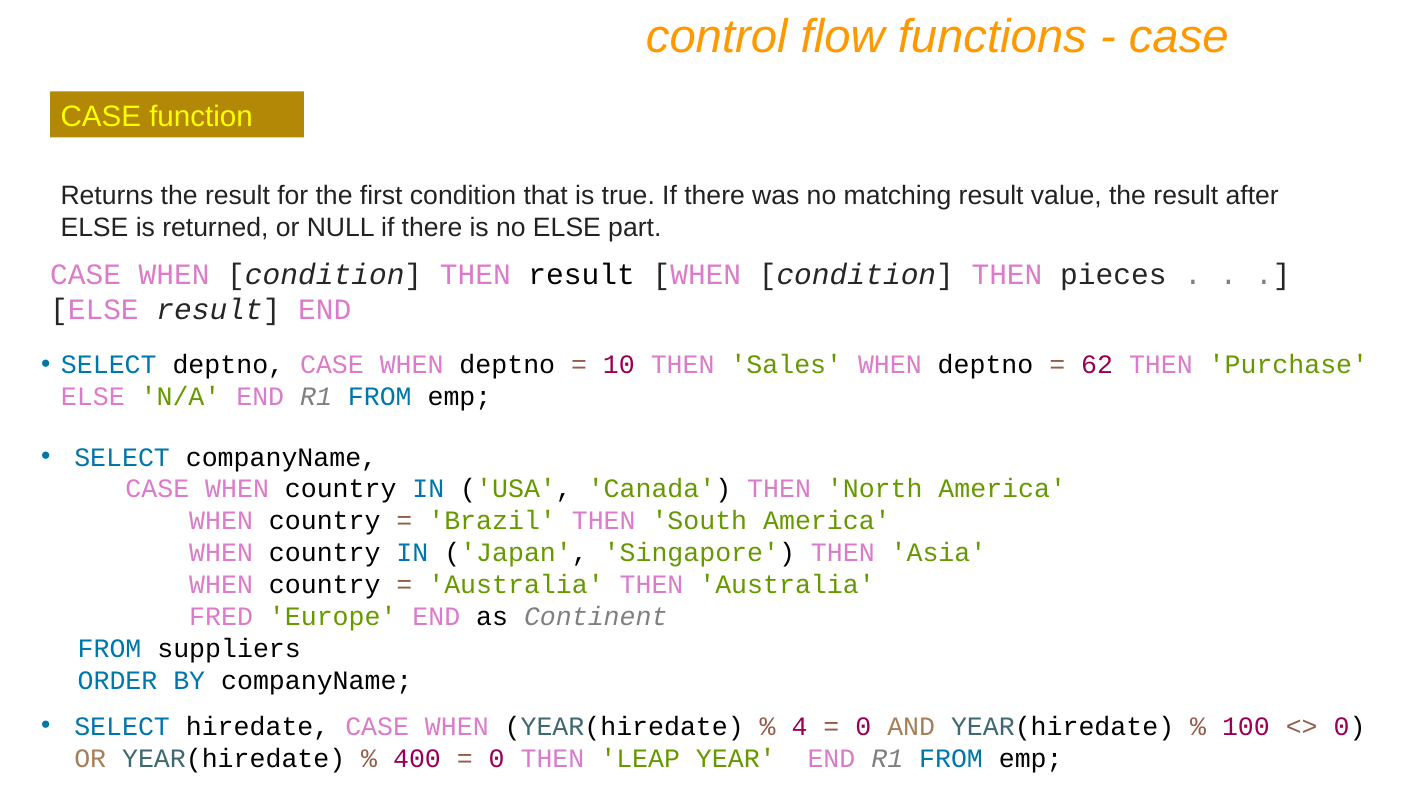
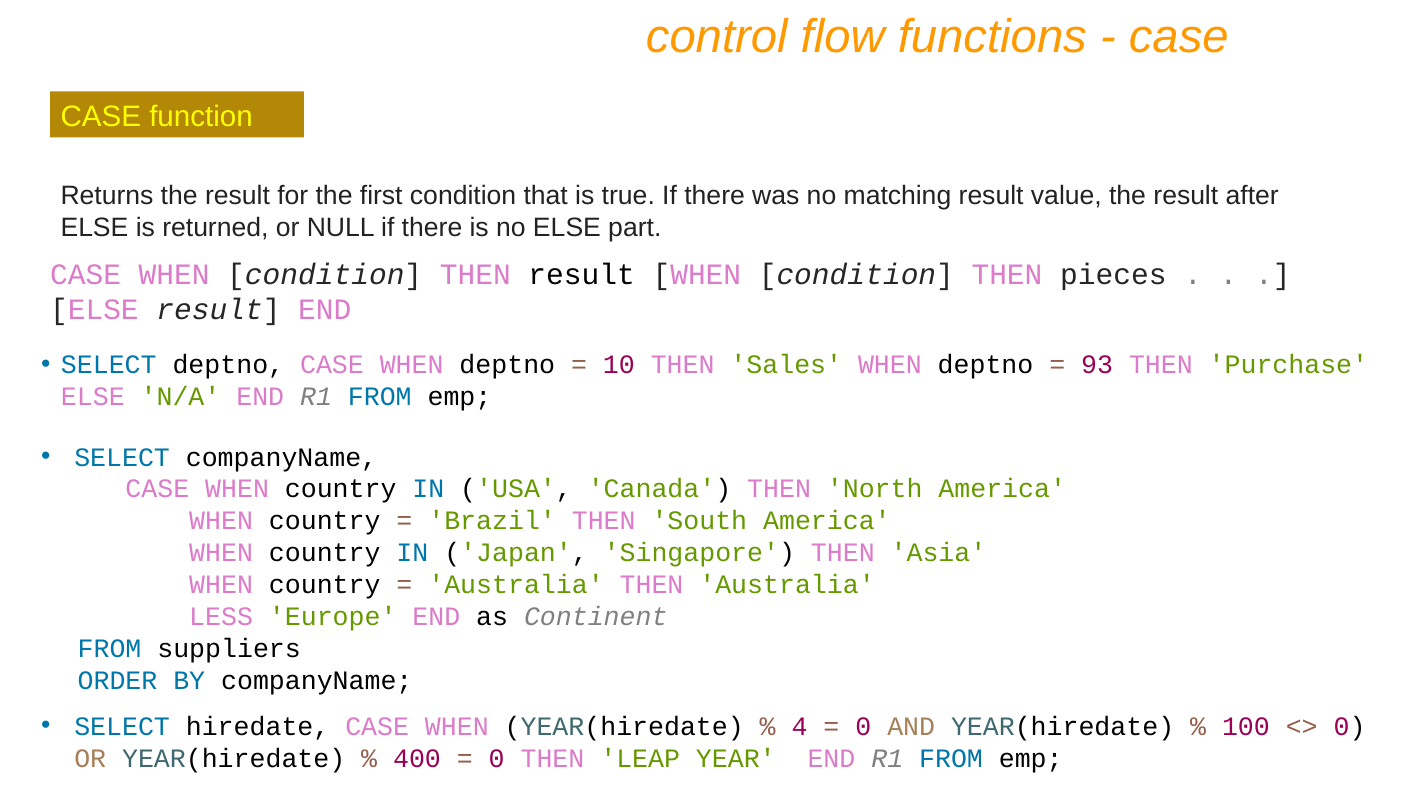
62: 62 -> 93 (1097, 365)
FRED: FRED -> LESS (221, 617)
